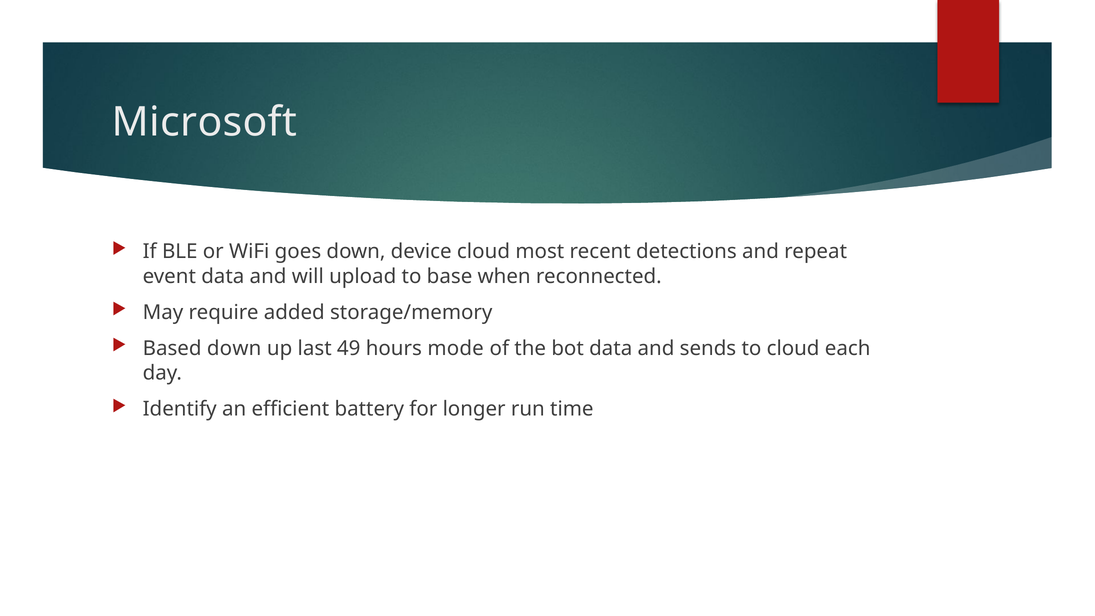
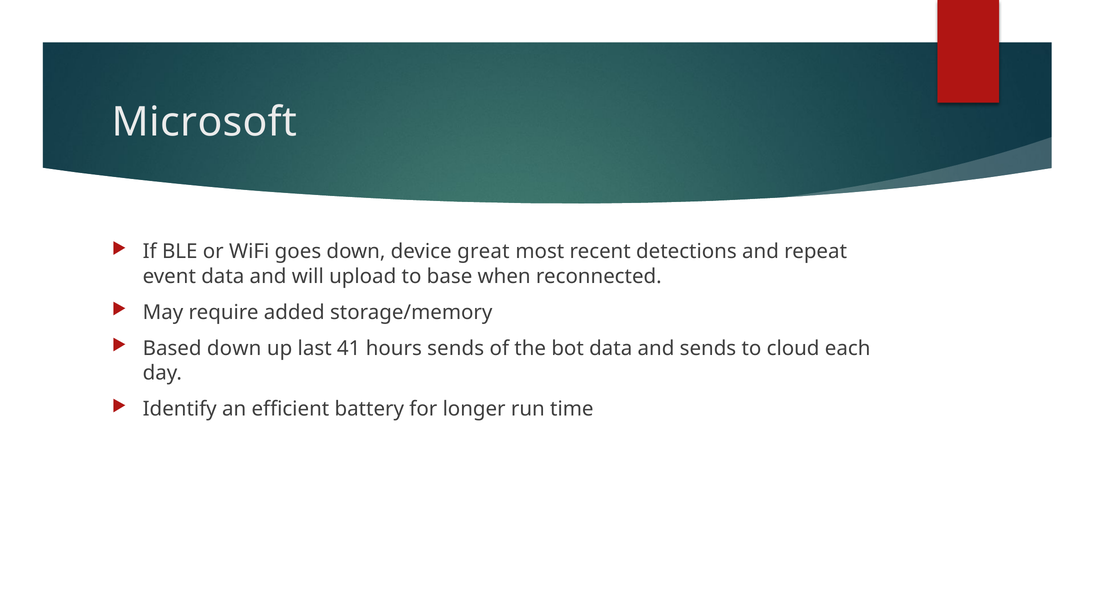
device cloud: cloud -> great (483, 252)
49: 49 -> 41 (349, 348)
hours mode: mode -> sends (456, 348)
